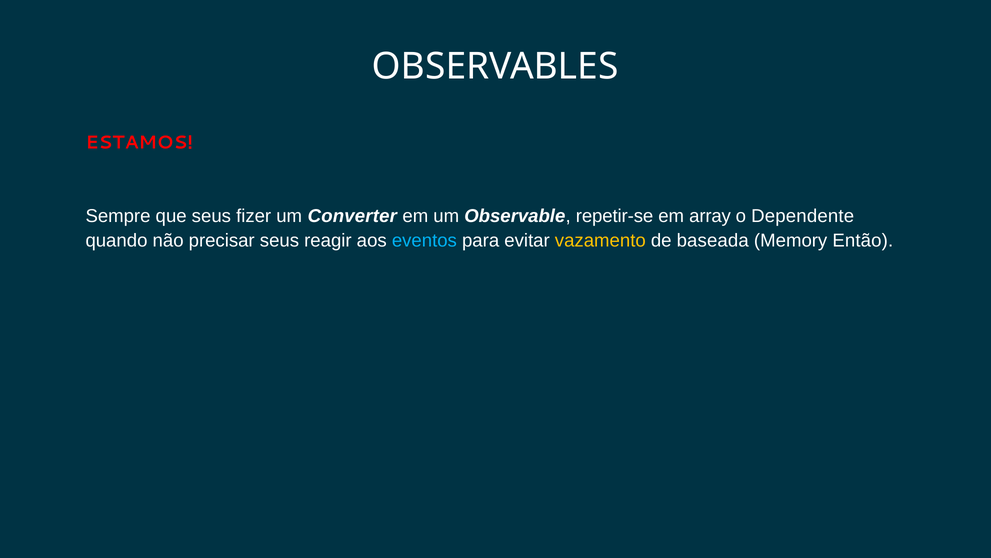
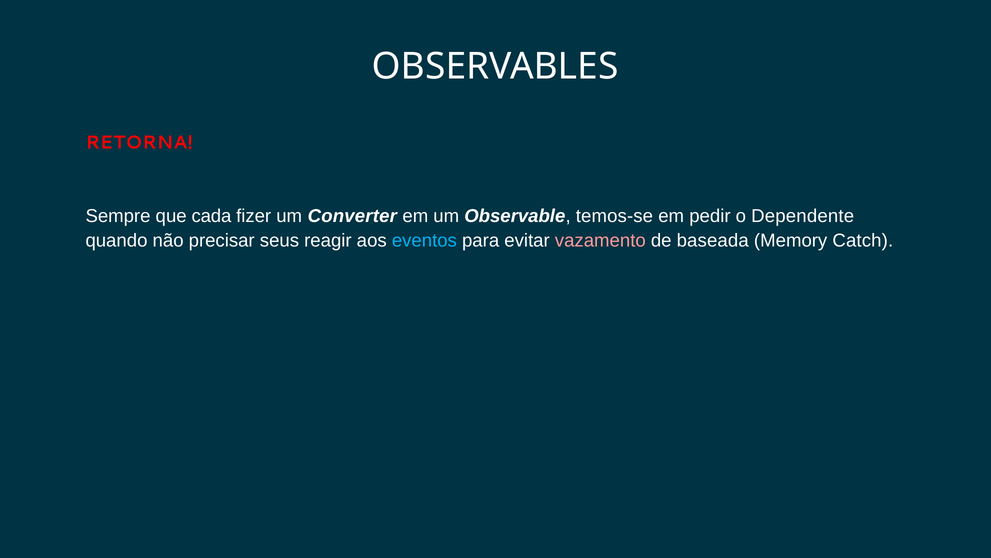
ESTAMOS: ESTAMOS -> RETORNA (139, 142)
que seus: seus -> cada (211, 216)
repetir-se: repetir-se -> temos-se (614, 216)
array: array -> pedir (710, 216)
vazamento colour: yellow -> pink (600, 241)
Então: Então -> Catch (863, 241)
